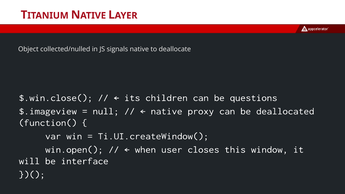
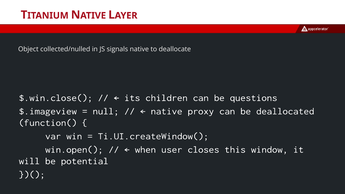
interface: interface -> potential (85, 161)
